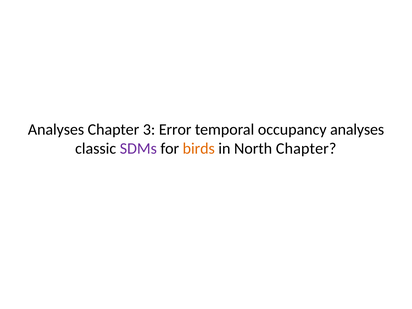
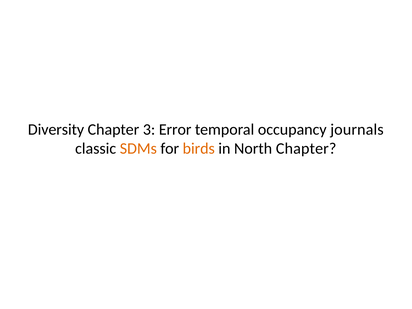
Analyses: Analyses -> Diversity (56, 130)
occupancy analyses: analyses -> journals (357, 130)
SDMs colour: purple -> orange (138, 149)
